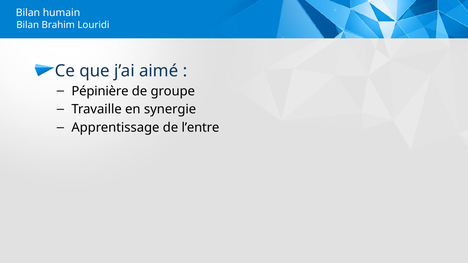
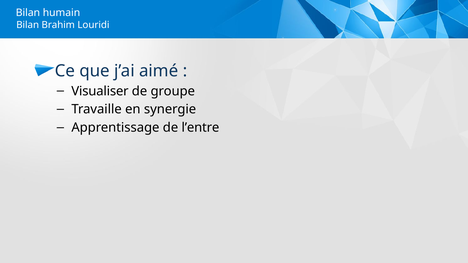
Pépinière: Pépinière -> Visualiser (100, 91)
